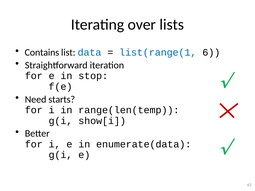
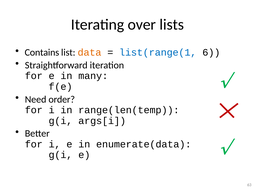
data colour: blue -> orange (89, 53)
stop: stop -> many (93, 76)
starts: starts -> order (62, 99)
show[i: show[i -> args[i (102, 121)
